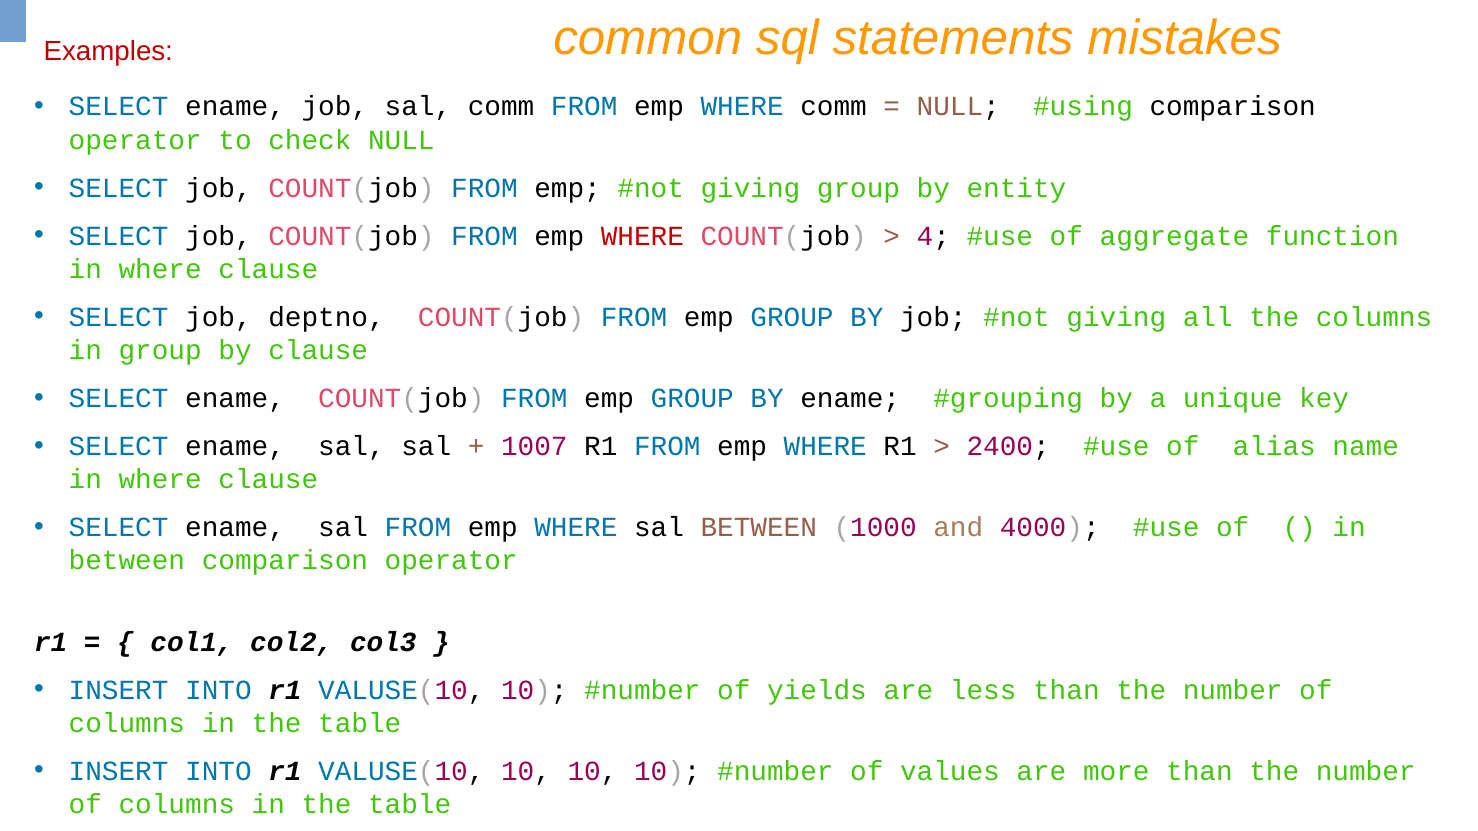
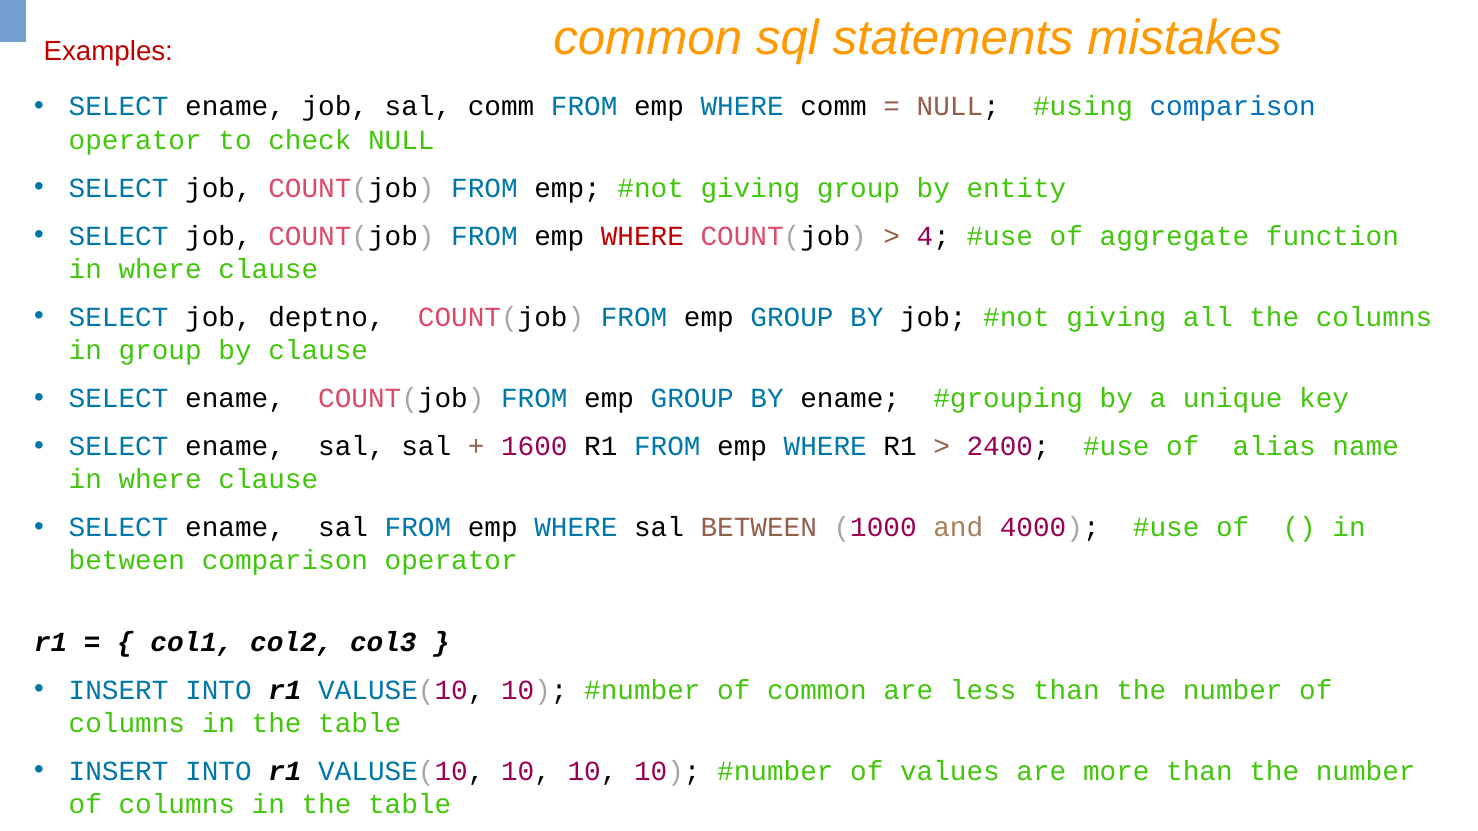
comparison colour: black -> blue (1233, 107)
1007: 1007 -> 1600 (534, 447)
of yields: yields -> common (817, 690)
